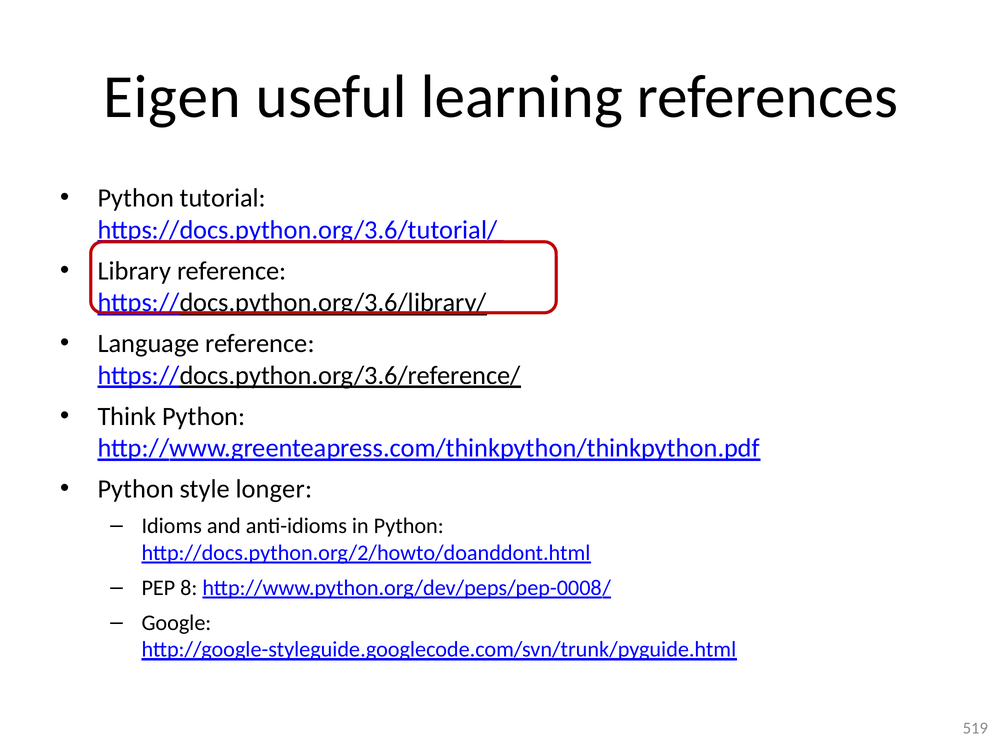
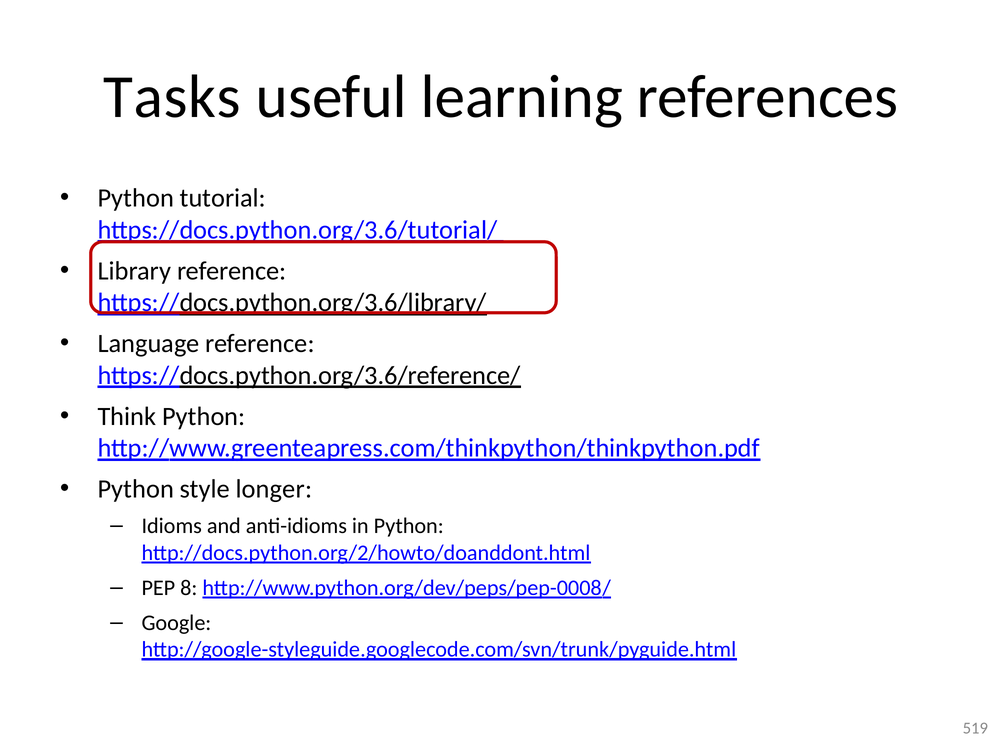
Eigen: Eigen -> Tasks (172, 97)
